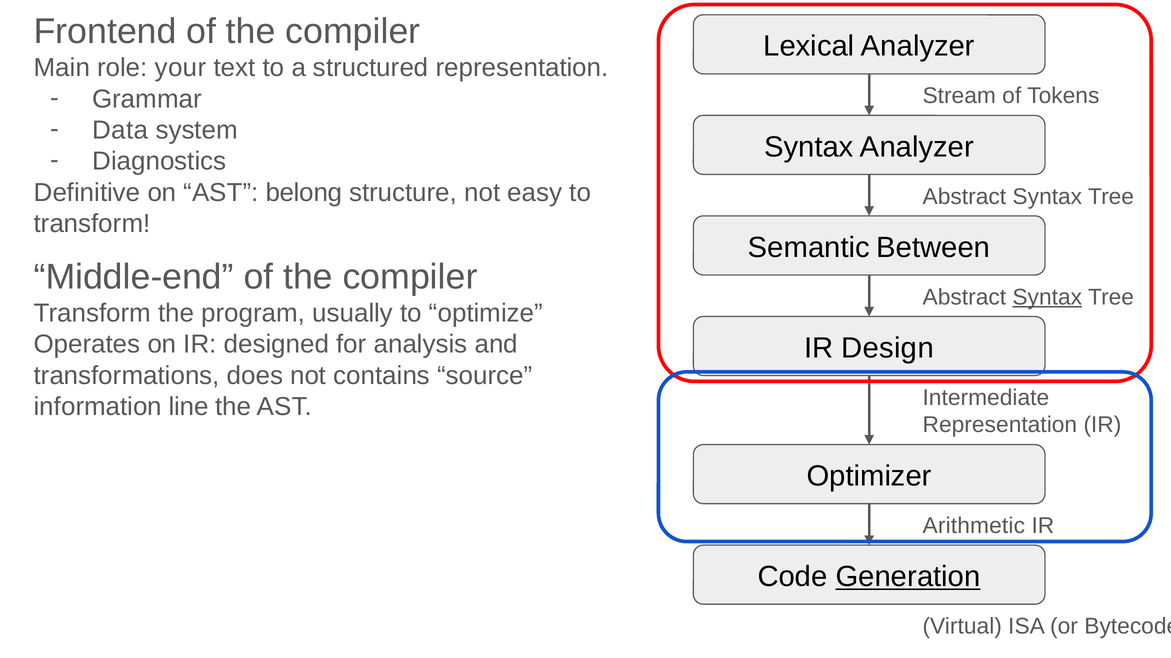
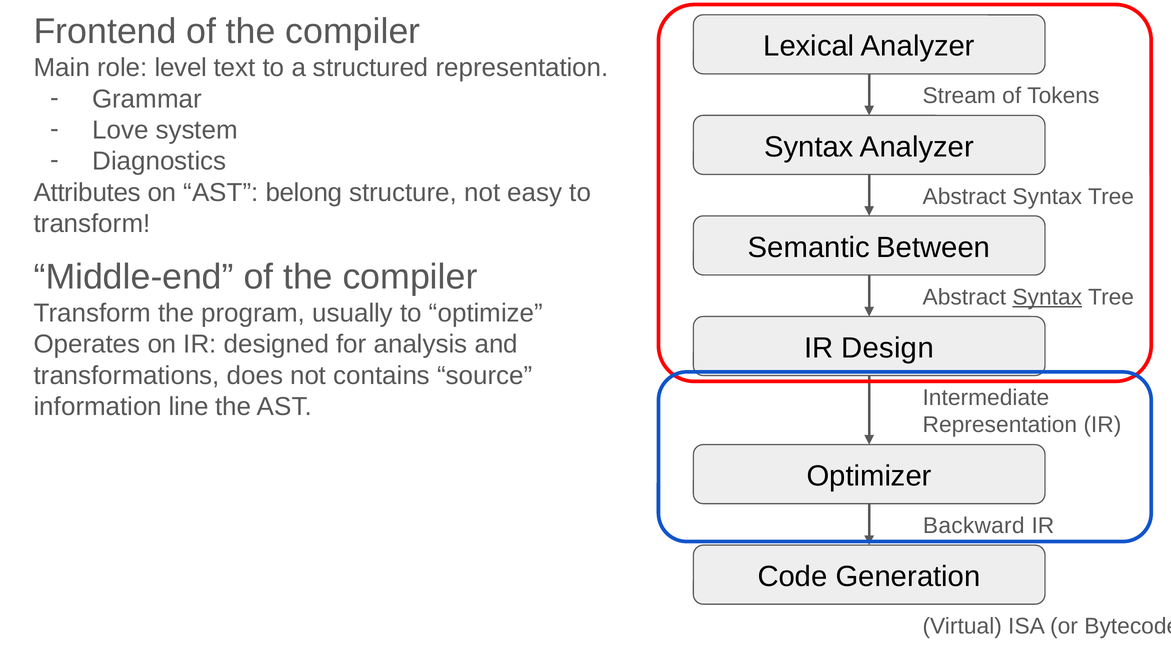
your: your -> level (181, 68)
Data: Data -> Love (120, 130)
Definitive: Definitive -> Attributes (87, 193)
Arithmetic: Arithmetic -> Backward (974, 526)
Generation underline: present -> none (908, 577)
